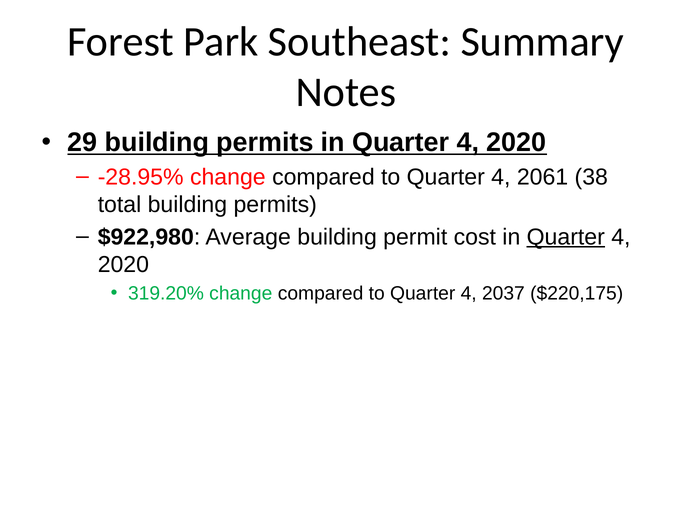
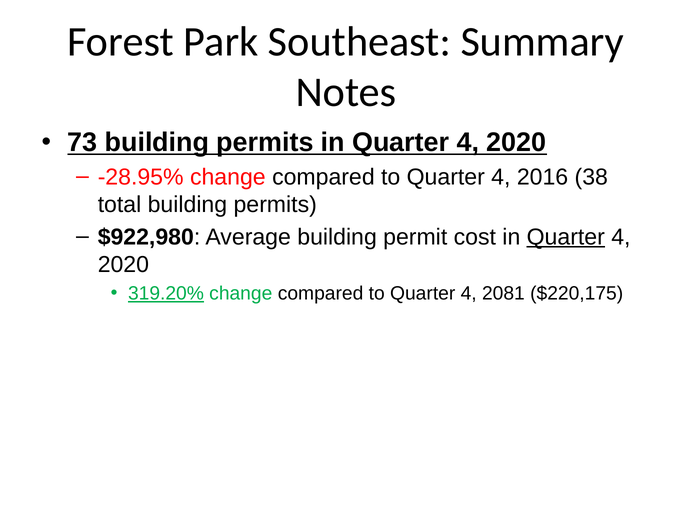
29: 29 -> 73 (82, 143)
2061: 2061 -> 2016 (543, 177)
319.20% underline: none -> present (166, 294)
2037: 2037 -> 2081 (503, 294)
